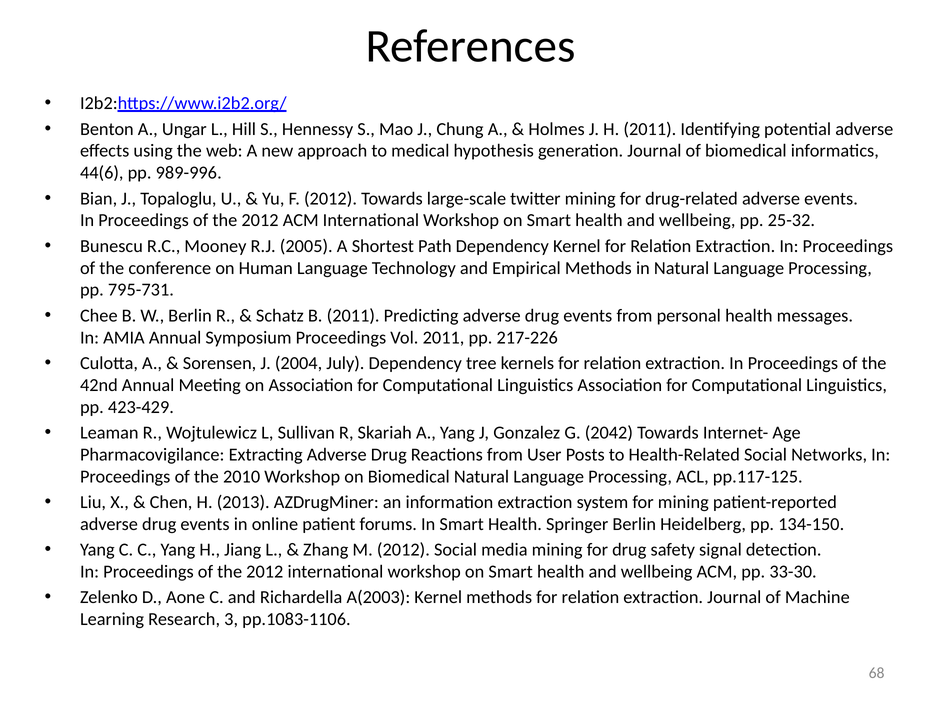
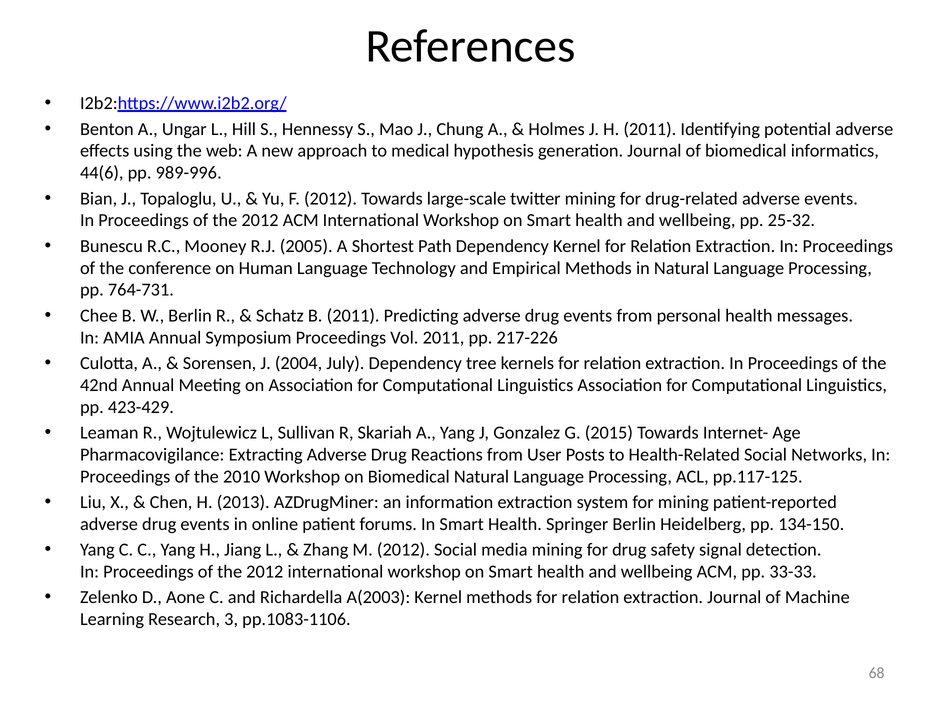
795-731: 795-731 -> 764-731 (141, 290)
2042: 2042 -> 2015 (609, 433)
33-30: 33-30 -> 33-33 (793, 572)
